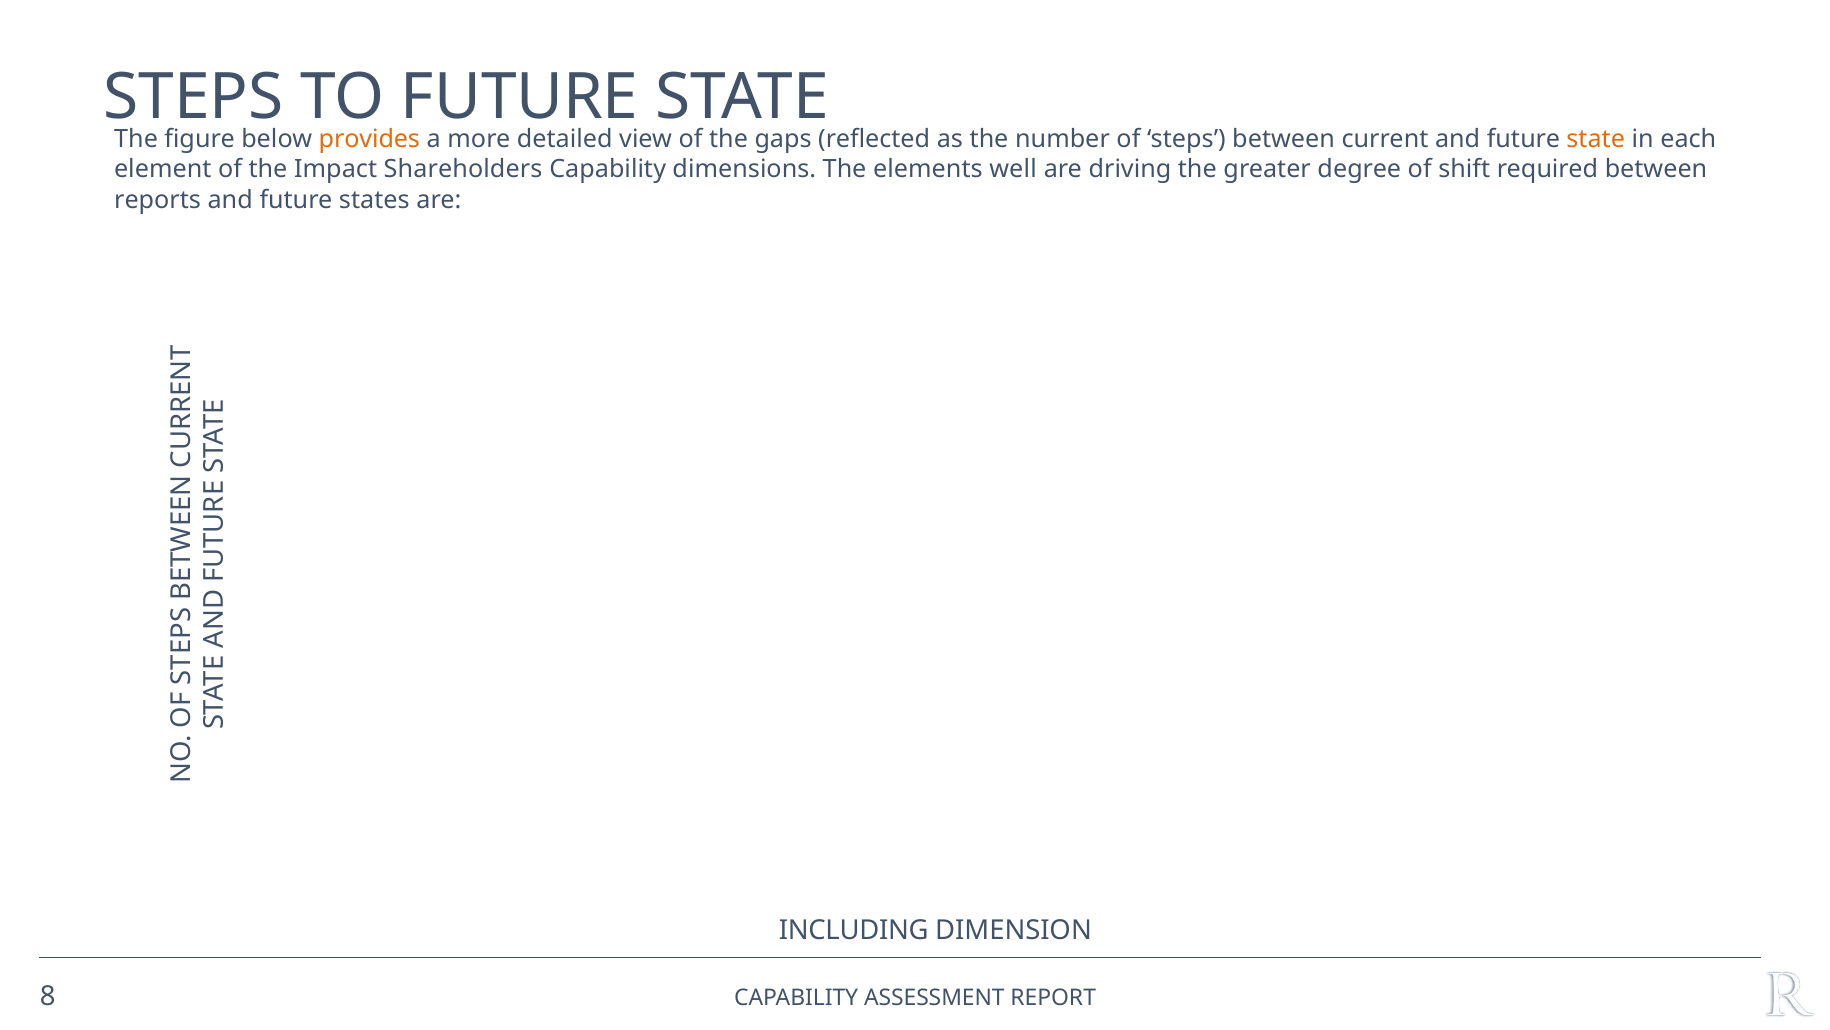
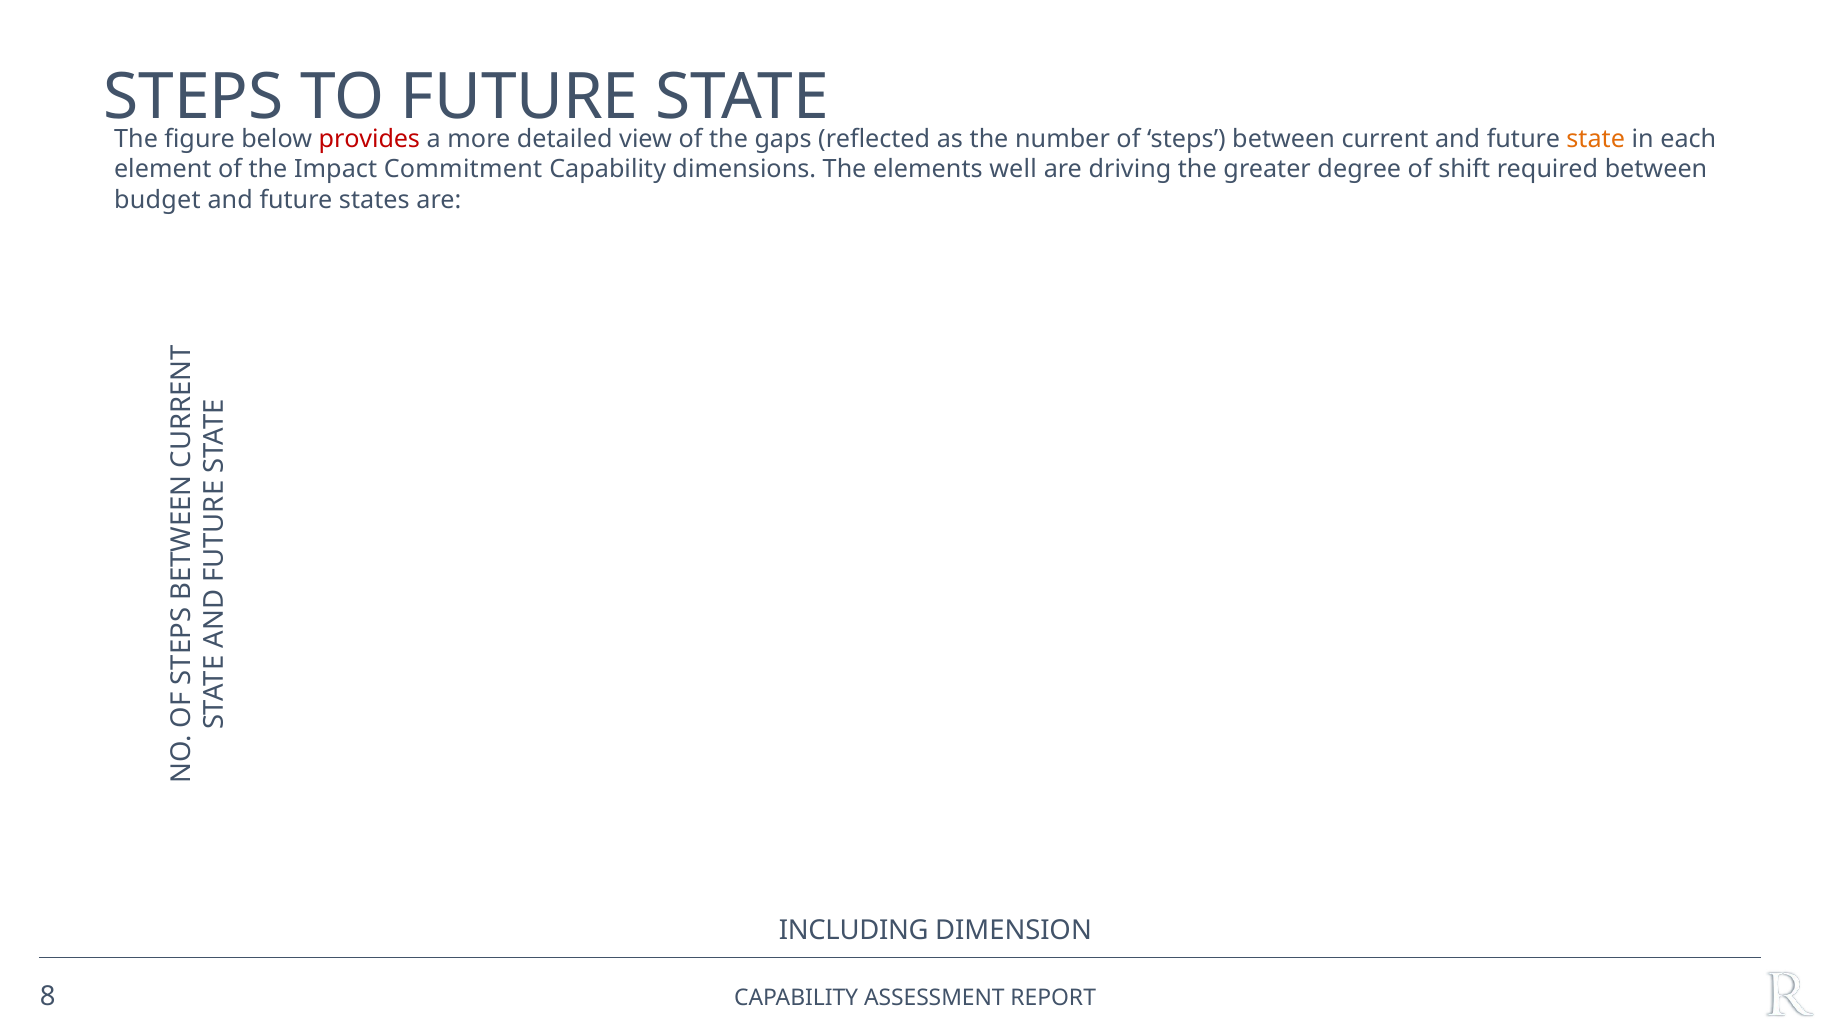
provides colour: orange -> red (369, 139)
Shareholders: Shareholders -> Commitment (463, 169)
reports: reports -> budget (157, 200)
